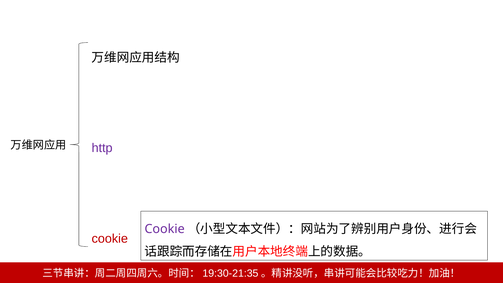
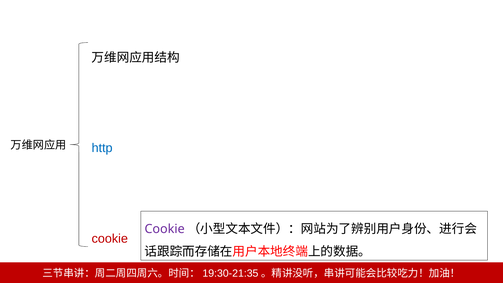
http colour: purple -> blue (102, 148)
